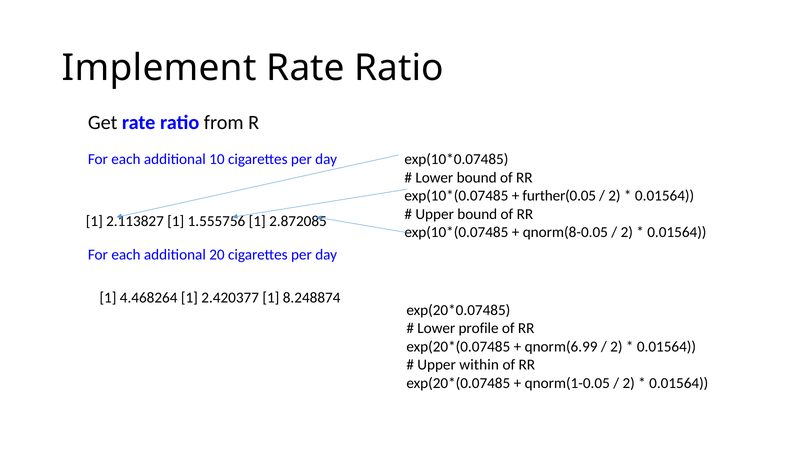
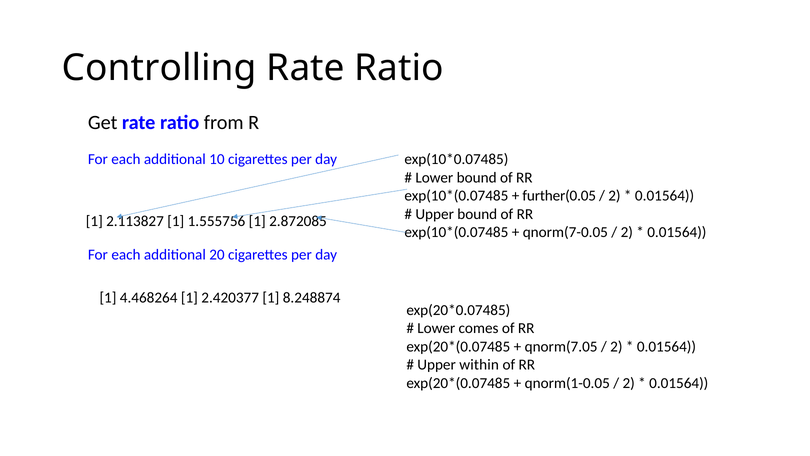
Implement: Implement -> Controlling (159, 68)
qnorm(8-0.05: qnorm(8-0.05 -> qnorm(7-0.05 (565, 232)
profile: profile -> comes (479, 328)
qnorm(6.99: qnorm(6.99 -> qnorm(7.05 (561, 346)
